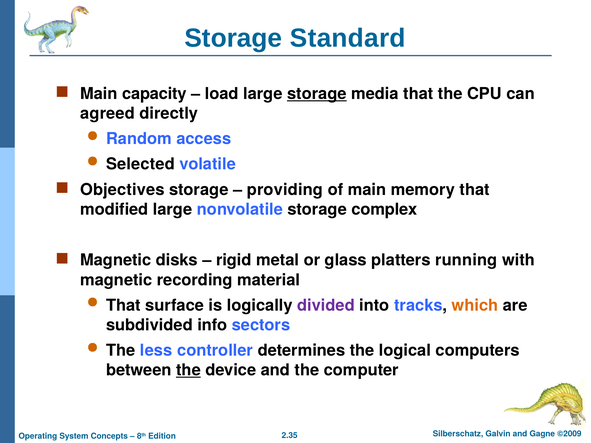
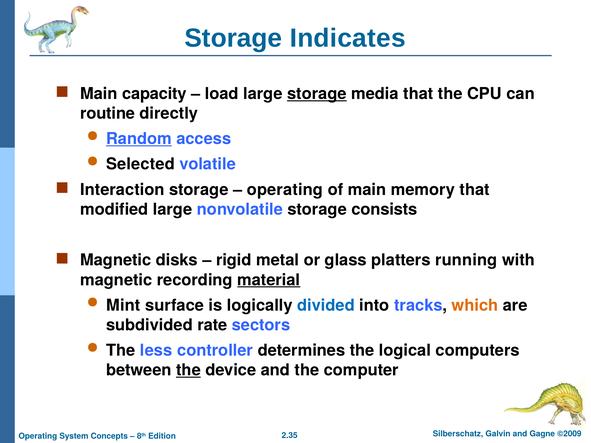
Standard: Standard -> Indicates (348, 38)
agreed: agreed -> routine (108, 113)
Random underline: none -> present (139, 139)
Objectives: Objectives -> Interaction (122, 190)
providing: providing -> operating (285, 190)
complex: complex -> consists (384, 209)
material underline: none -> present (269, 280)
That: That -> Mint (123, 306)
divided colour: purple -> blue (326, 306)
info: info -> rate (212, 325)
